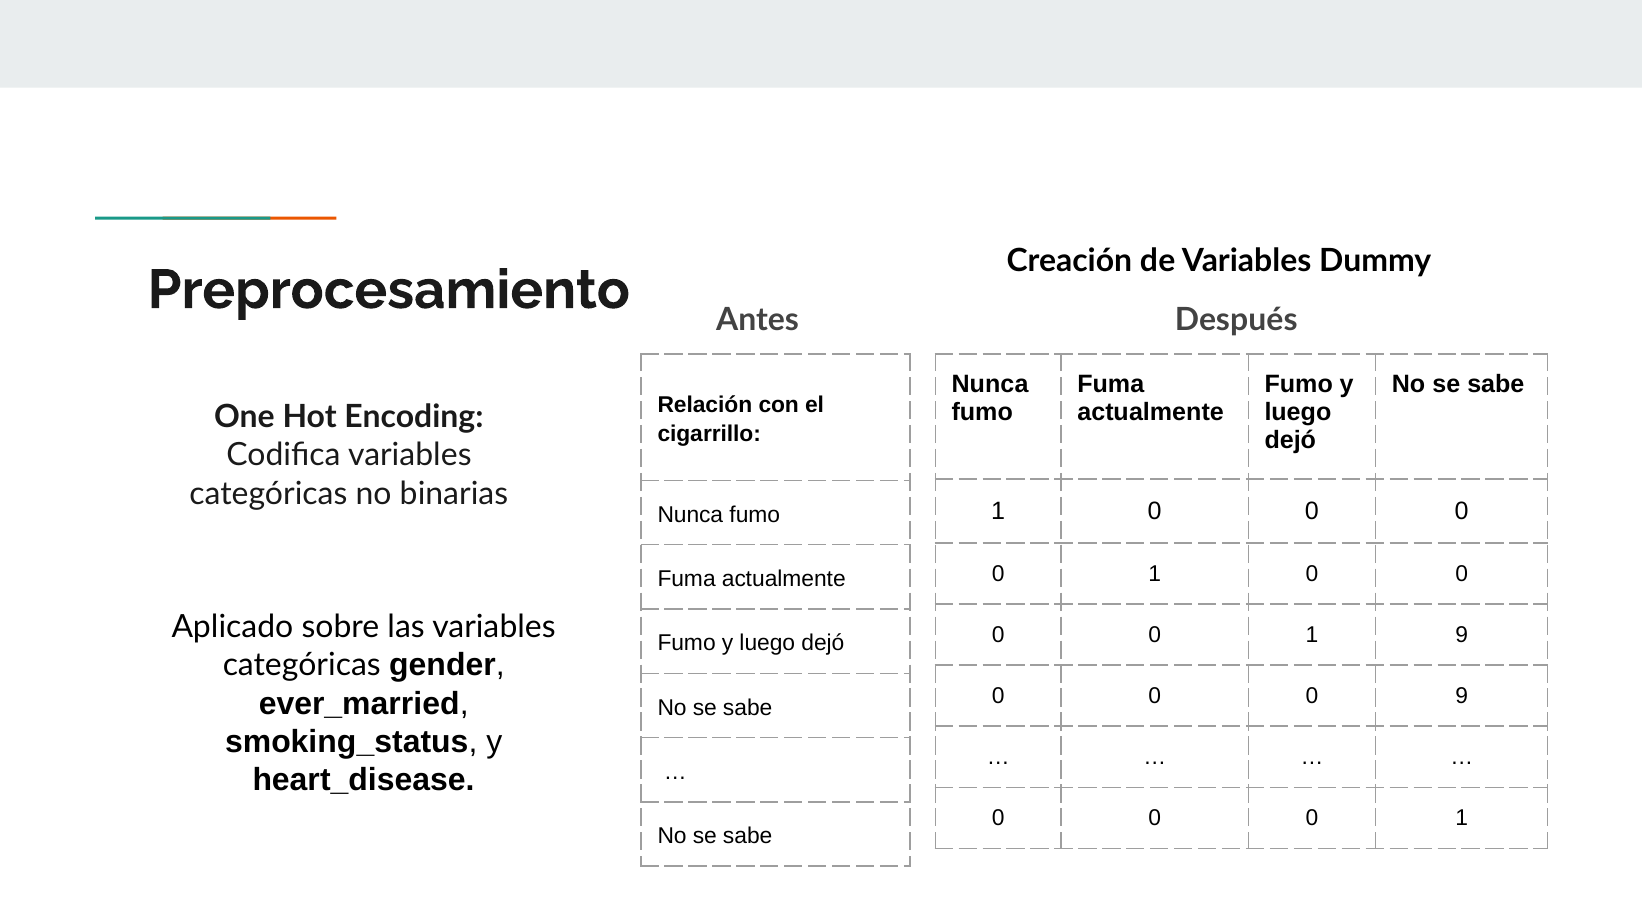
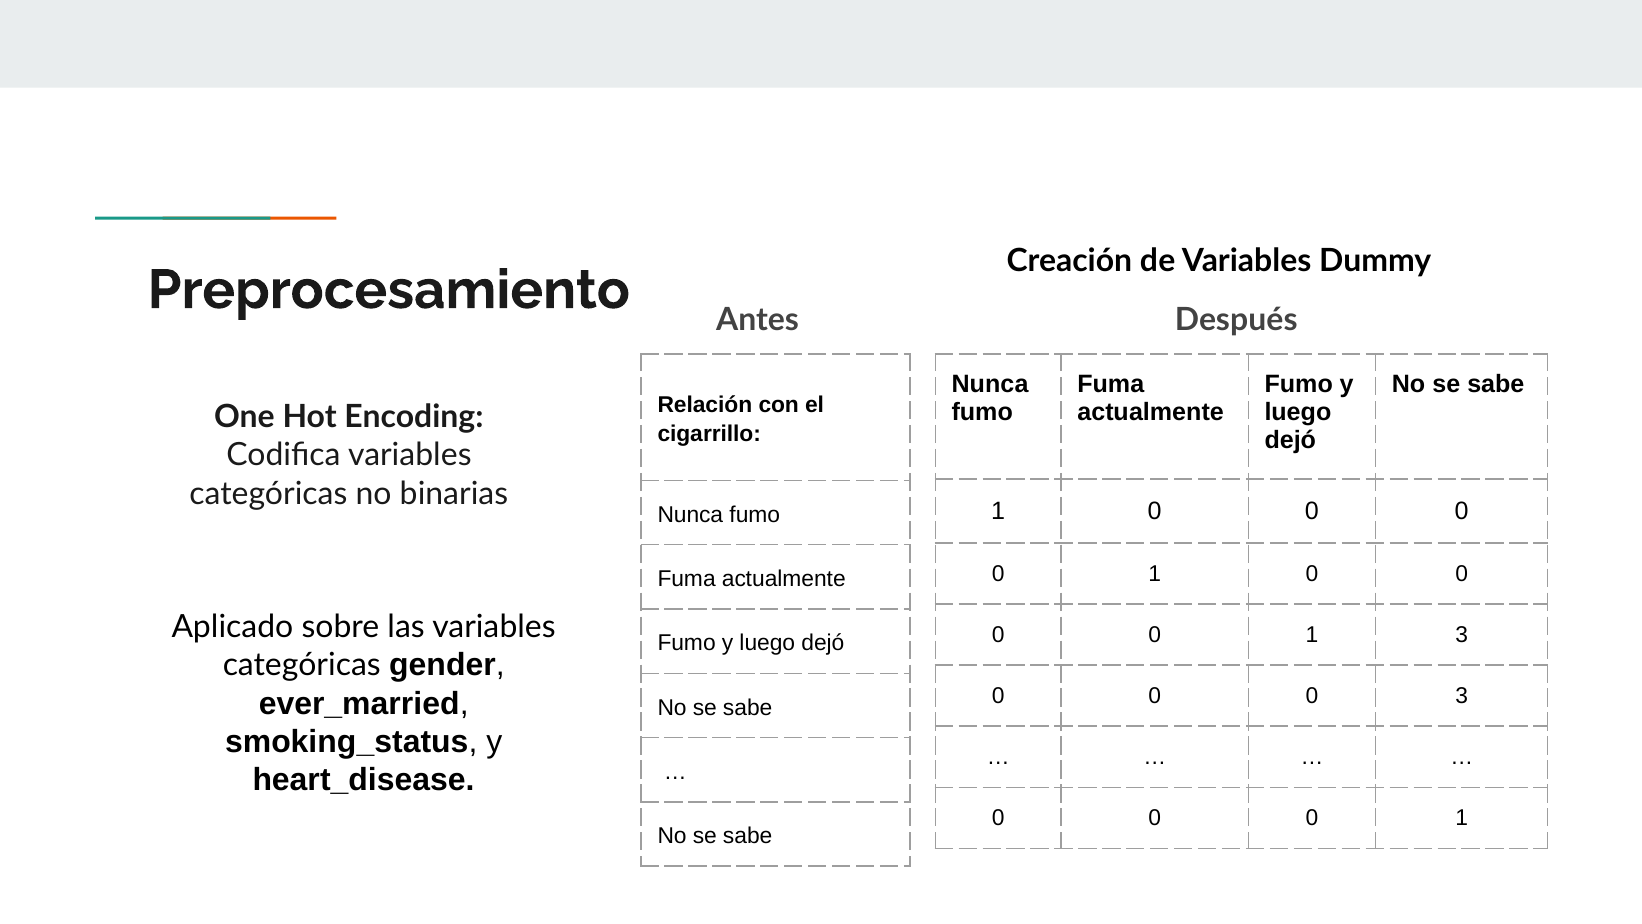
1 9: 9 -> 3 (1462, 635)
0 9: 9 -> 3 (1462, 696)
